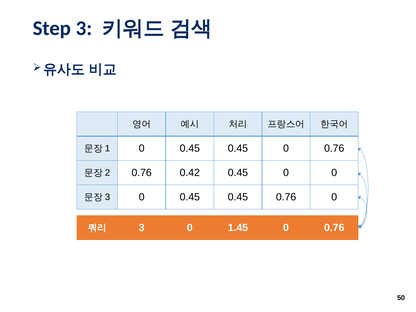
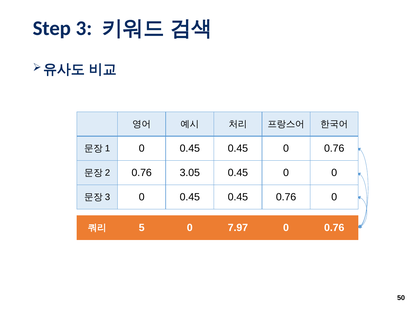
0.42: 0.42 -> 3.05 (190, 173)
3: 3 -> 5 (142, 228)
1.45: 1.45 -> 7.97 (238, 228)
